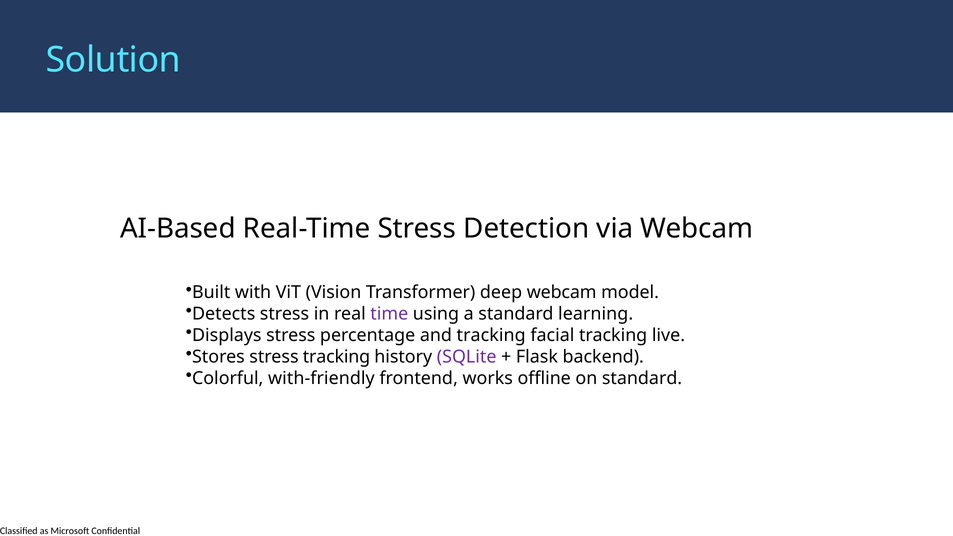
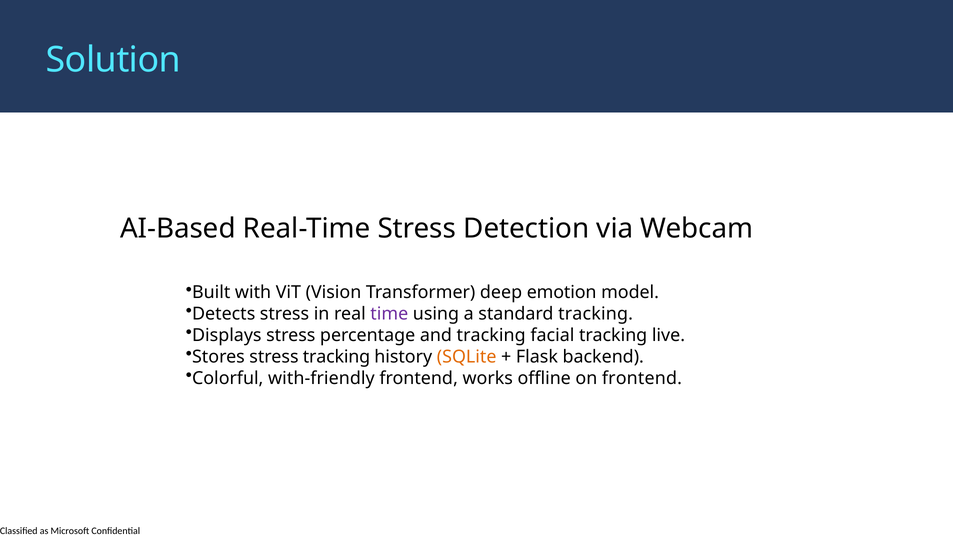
deep webcam: webcam -> emotion (562, 293)
standard learning: learning -> tracking (596, 314)
SQLite colour: purple -> orange (467, 357)
on standard: standard -> frontend (642, 378)
